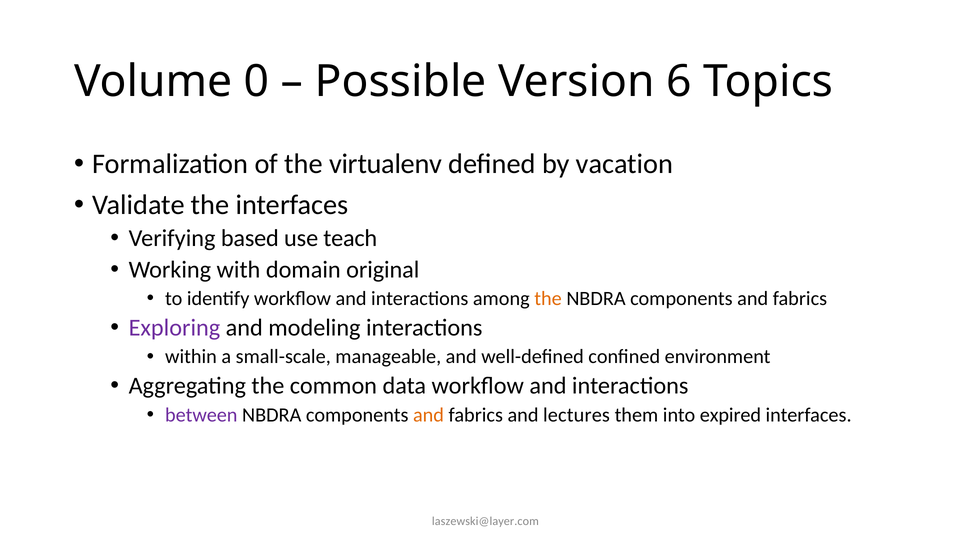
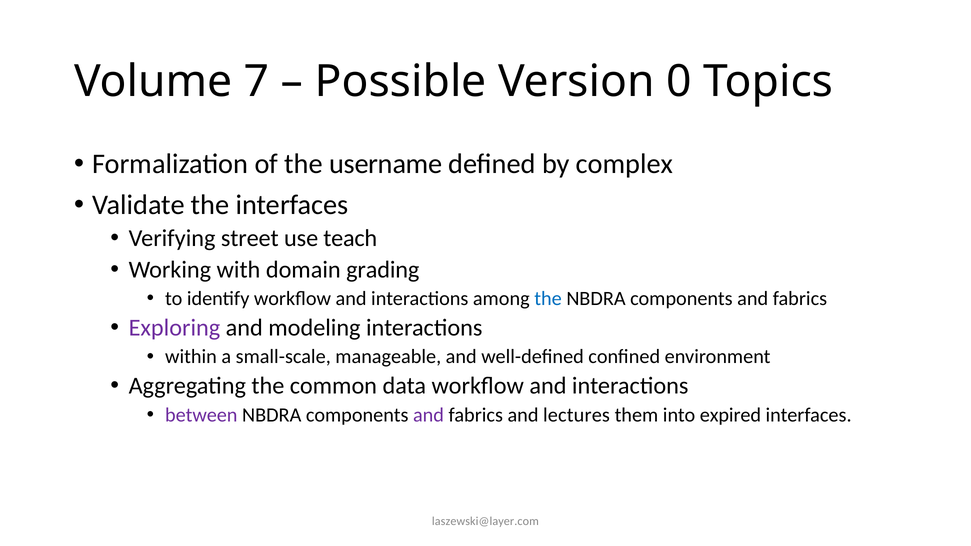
0: 0 -> 7 (257, 82)
6: 6 -> 0 (679, 82)
virtualenv: virtualenv -> username (386, 164)
vacation: vacation -> complex (624, 164)
based: based -> street (250, 238)
original: original -> grading (383, 270)
the colour: orange -> blue (548, 299)
and colour: orange -> purple (429, 415)
